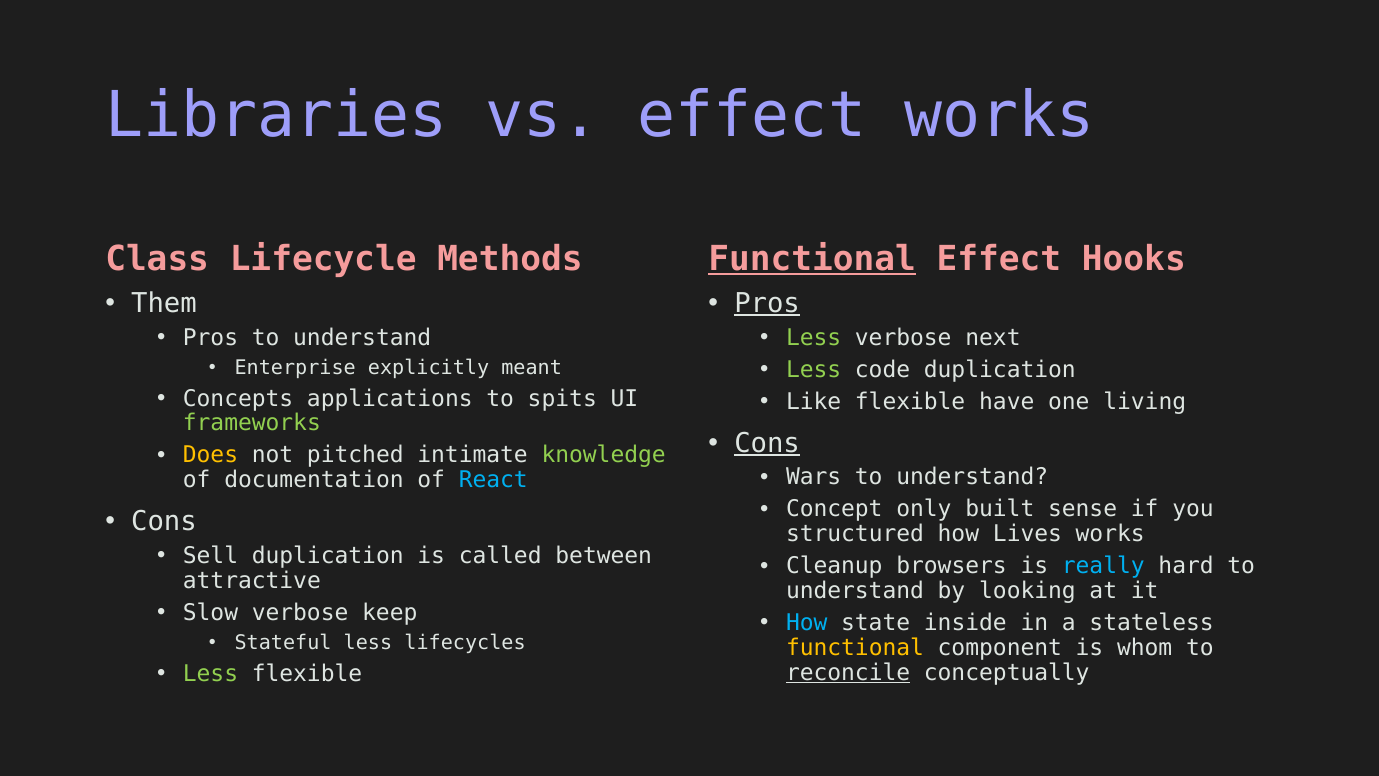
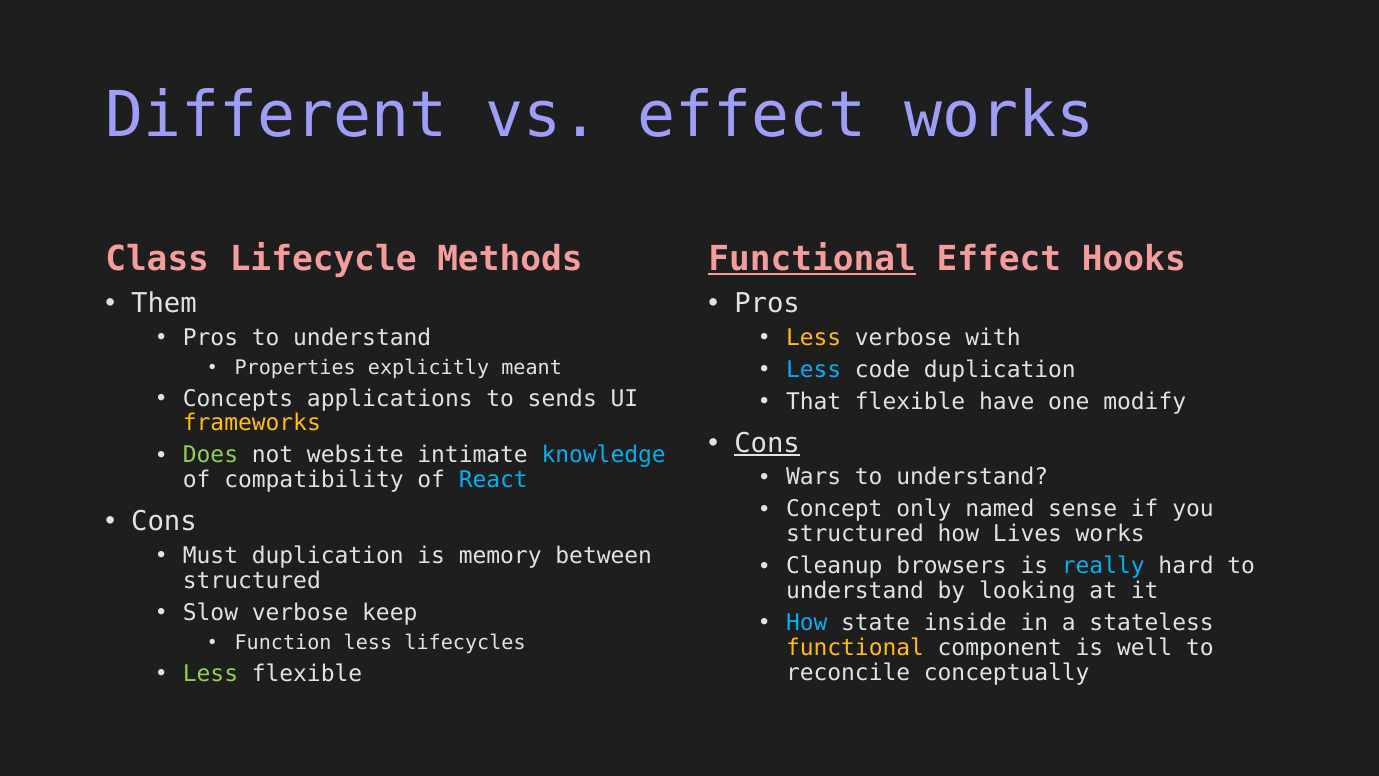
Libraries: Libraries -> Different (276, 116)
Pros underline: present -> none (767, 303)
Less colour: light green -> yellow (814, 337)
next: next -> with (993, 337)
Less colour: light green -> light blue (814, 369)
Enterprise: Enterprise -> Properties (295, 368)
spits: spits -> sends (562, 398)
Like: Like -> That (814, 401)
living: living -> modify (1145, 401)
frameworks colour: light green -> yellow (252, 423)
Does colour: yellow -> light green (211, 455)
pitched: pitched -> website (355, 455)
knowledge colour: light green -> light blue (604, 455)
documentation: documentation -> compatibility (314, 480)
built: built -> named (1000, 509)
Sell: Sell -> Must (211, 556)
called: called -> memory (500, 556)
attractive: attractive -> structured (252, 580)
Stateful: Stateful -> Function (283, 643)
whom: whom -> well (1145, 647)
reconcile underline: present -> none (848, 672)
